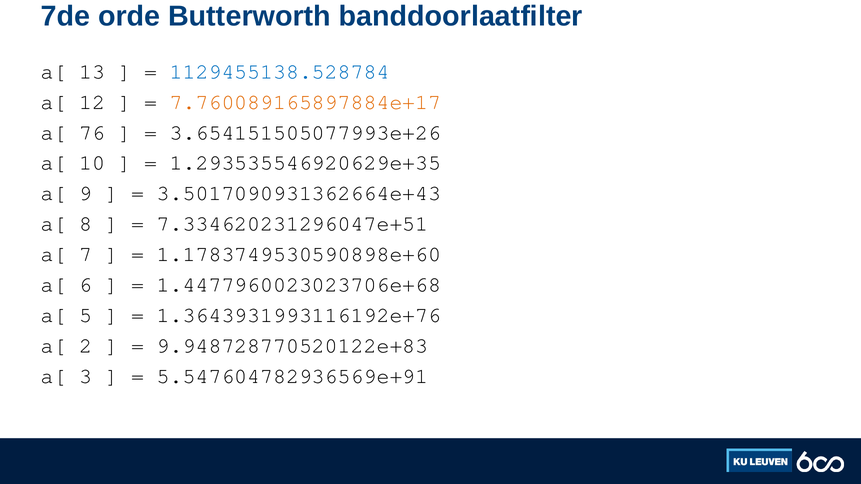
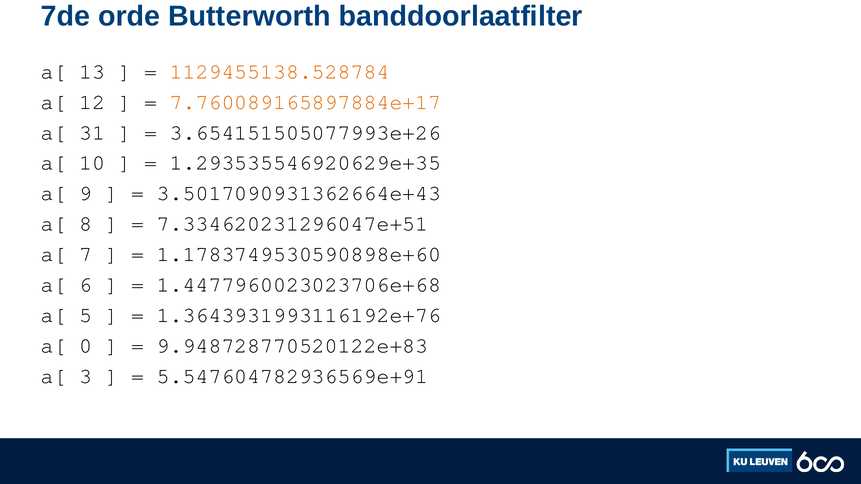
1129455138.528784 colour: blue -> orange (280, 71)
76: 76 -> 31 (92, 132)
2: 2 -> 0 (86, 346)
